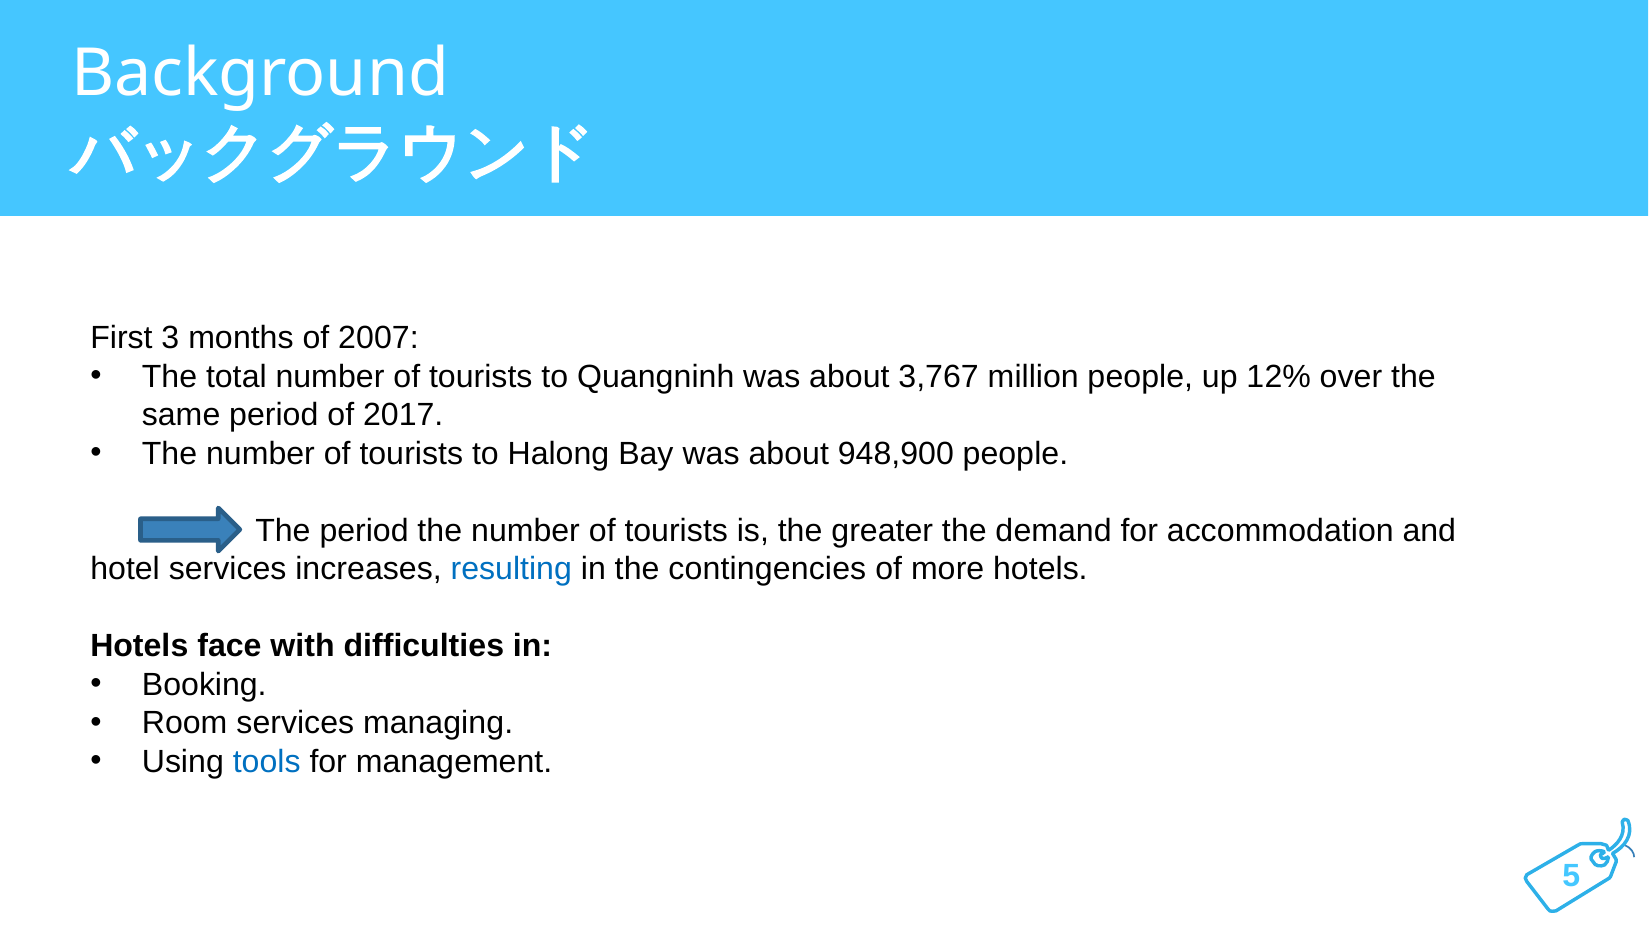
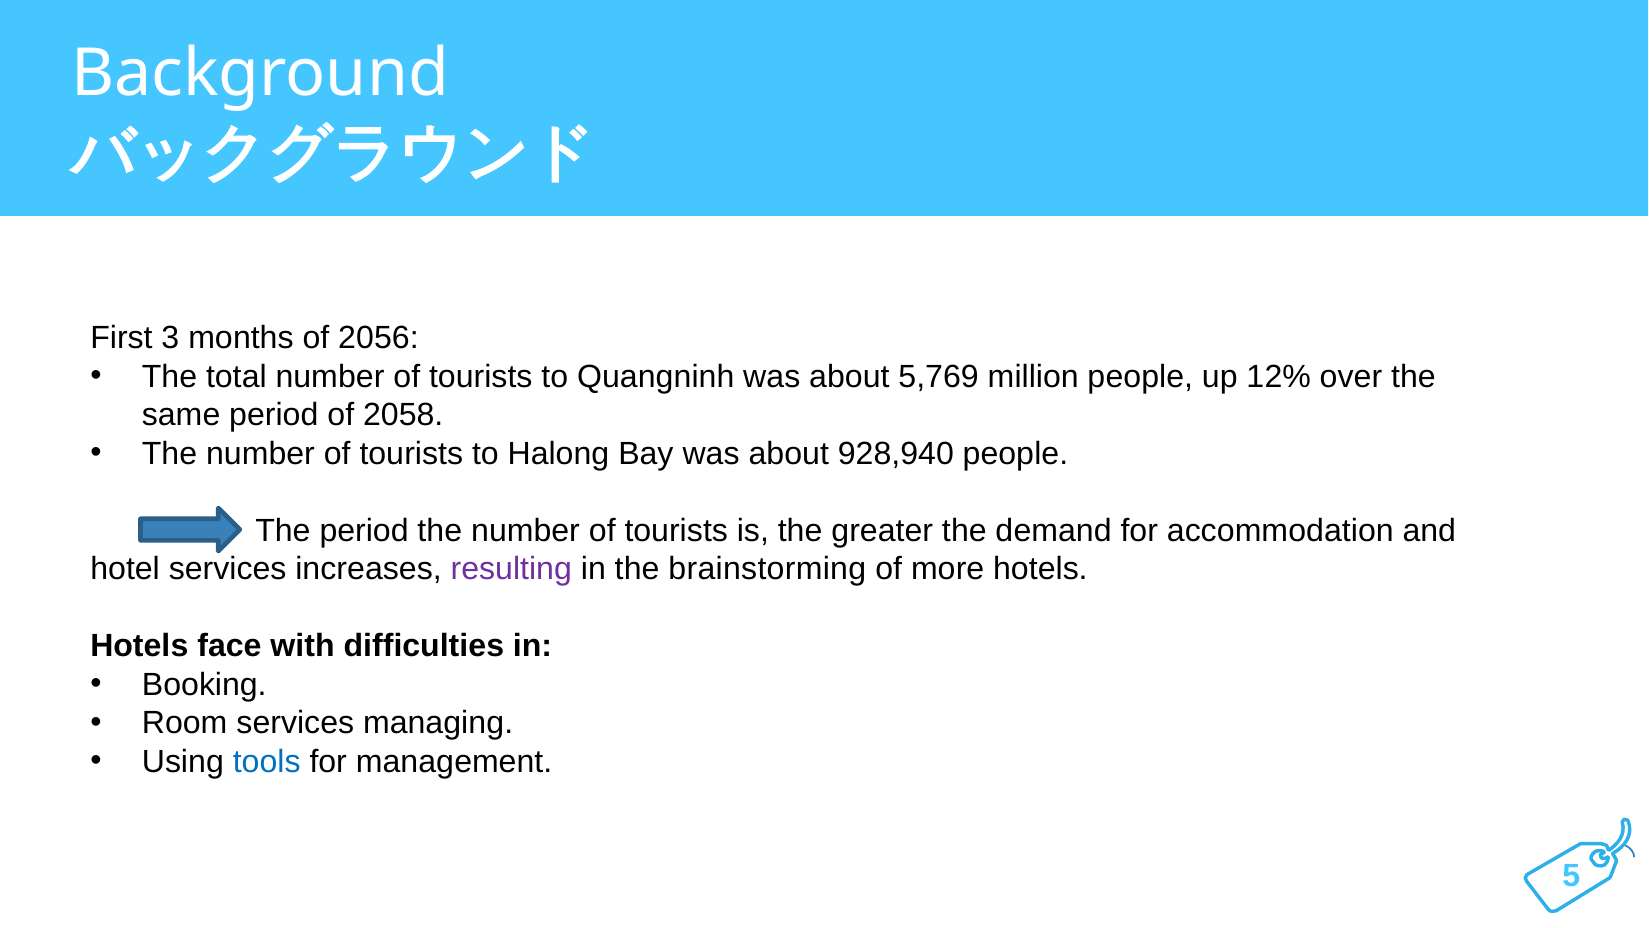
2007: 2007 -> 2056 (378, 338)
3,767: 3,767 -> 5,769 (939, 376)
2017: 2017 -> 2058 (403, 415)
948,900: 948,900 -> 928,940 (896, 453)
resulting colour: blue -> purple (511, 569)
contingencies: contingencies -> brainstorming (767, 569)
